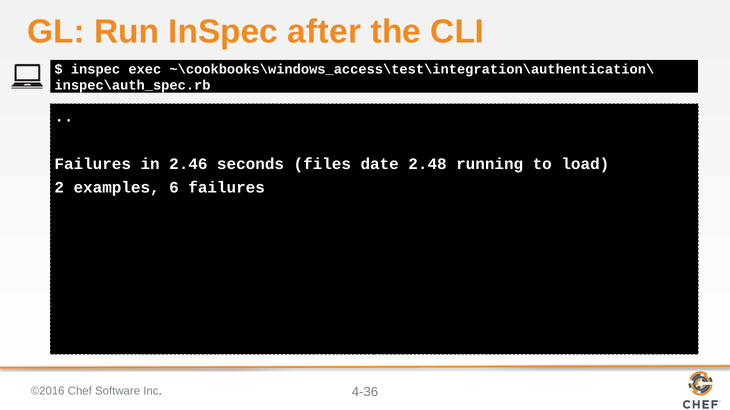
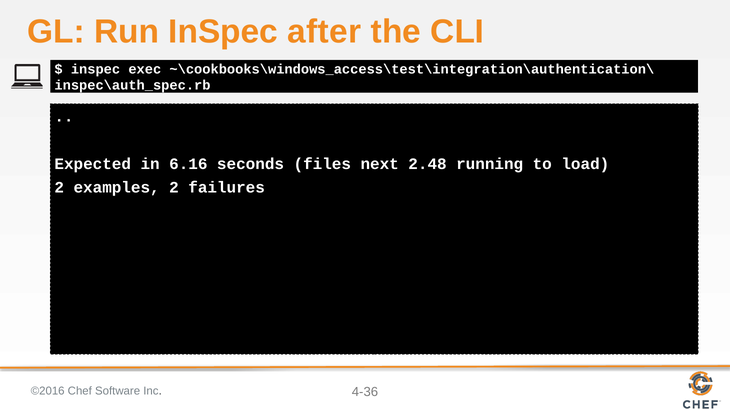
Failures: Failures -> Expected (93, 164)
2.46: 2.46 -> 6.16 (188, 164)
date: date -> next (380, 164)
examples 6: 6 -> 2 (174, 188)
